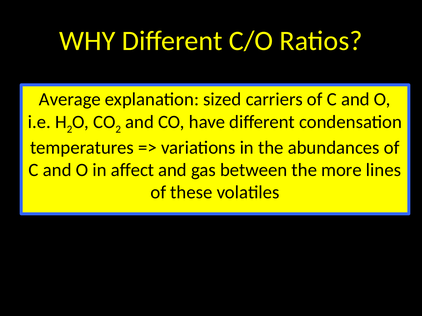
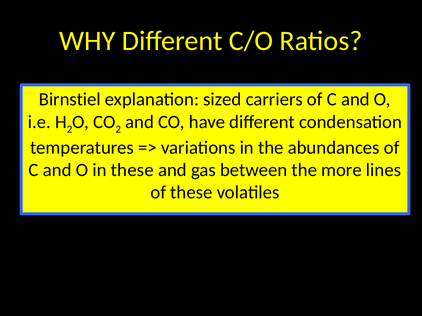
Average: Average -> Birnstiel (70, 100)
in affect: affect -> these (132, 170)
